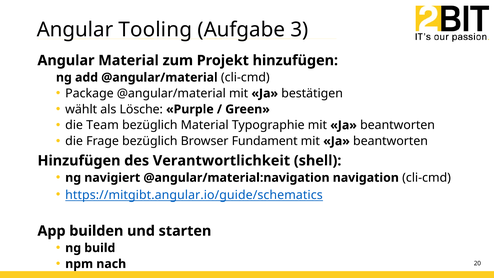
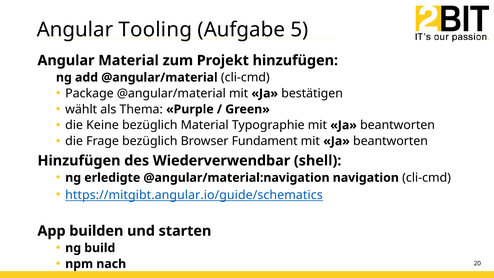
3: 3 -> 5 (299, 30)
Lösche: Lösche -> Thema (141, 109)
Team: Team -> Keine (103, 125)
Verantwortlichkeit: Verantwortlichkeit -> Wiederverwendbar (222, 161)
navigiert: navigiert -> erledigte (112, 178)
